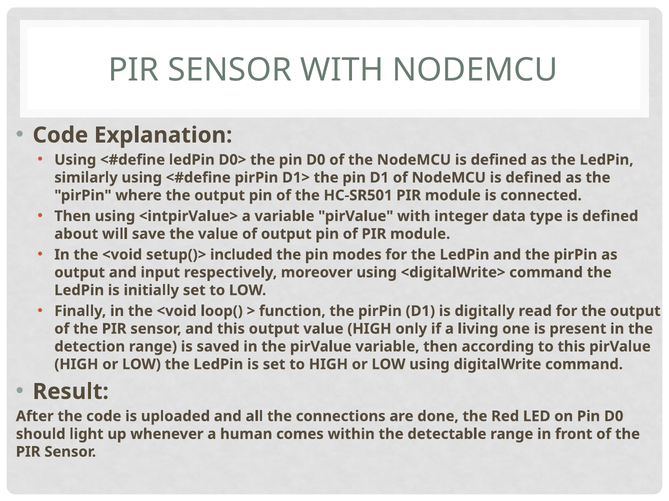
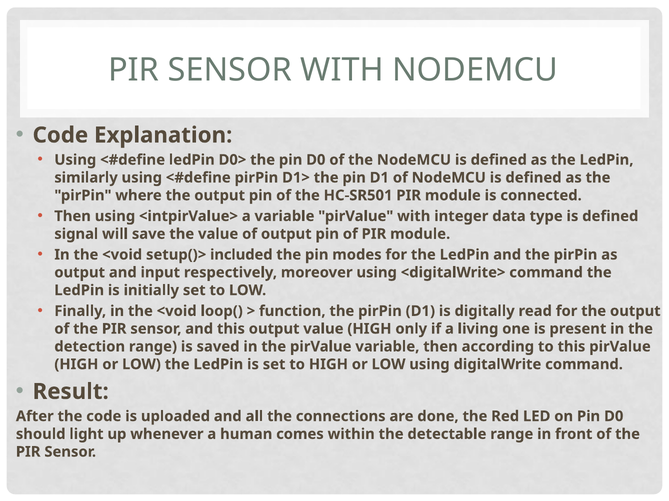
about: about -> signal (76, 234)
